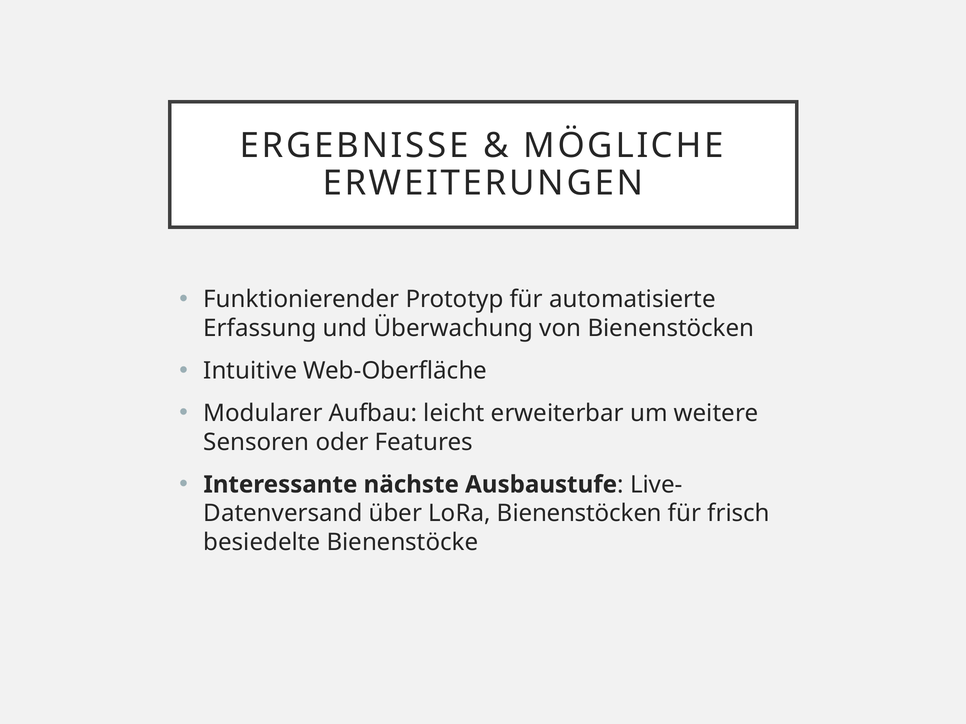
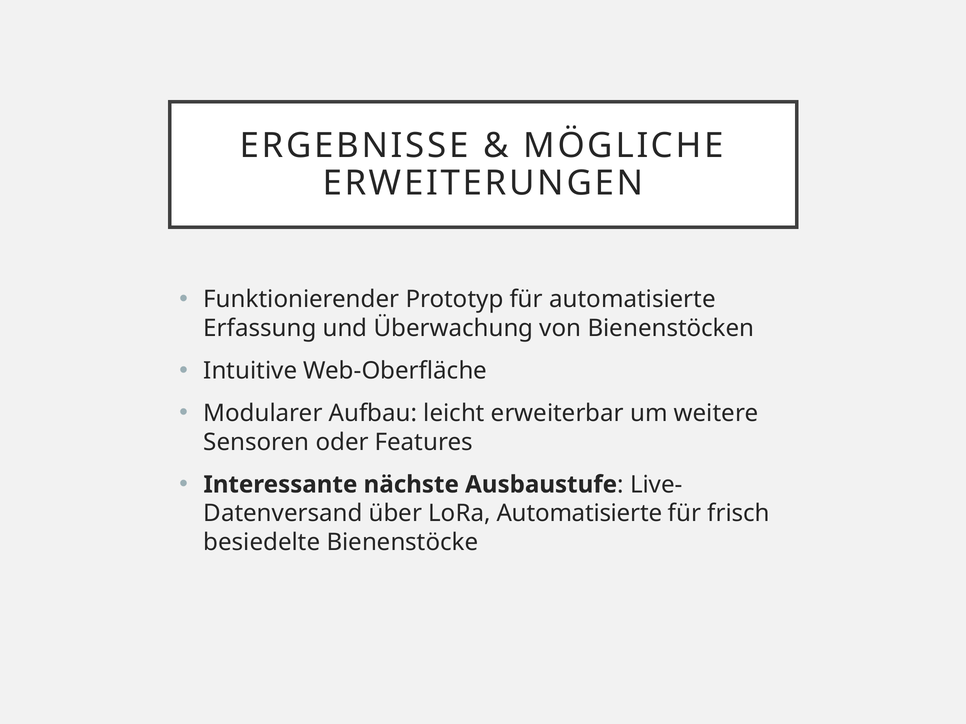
LoRa Bienenstöcken: Bienenstöcken -> Automatisierte (579, 514)
